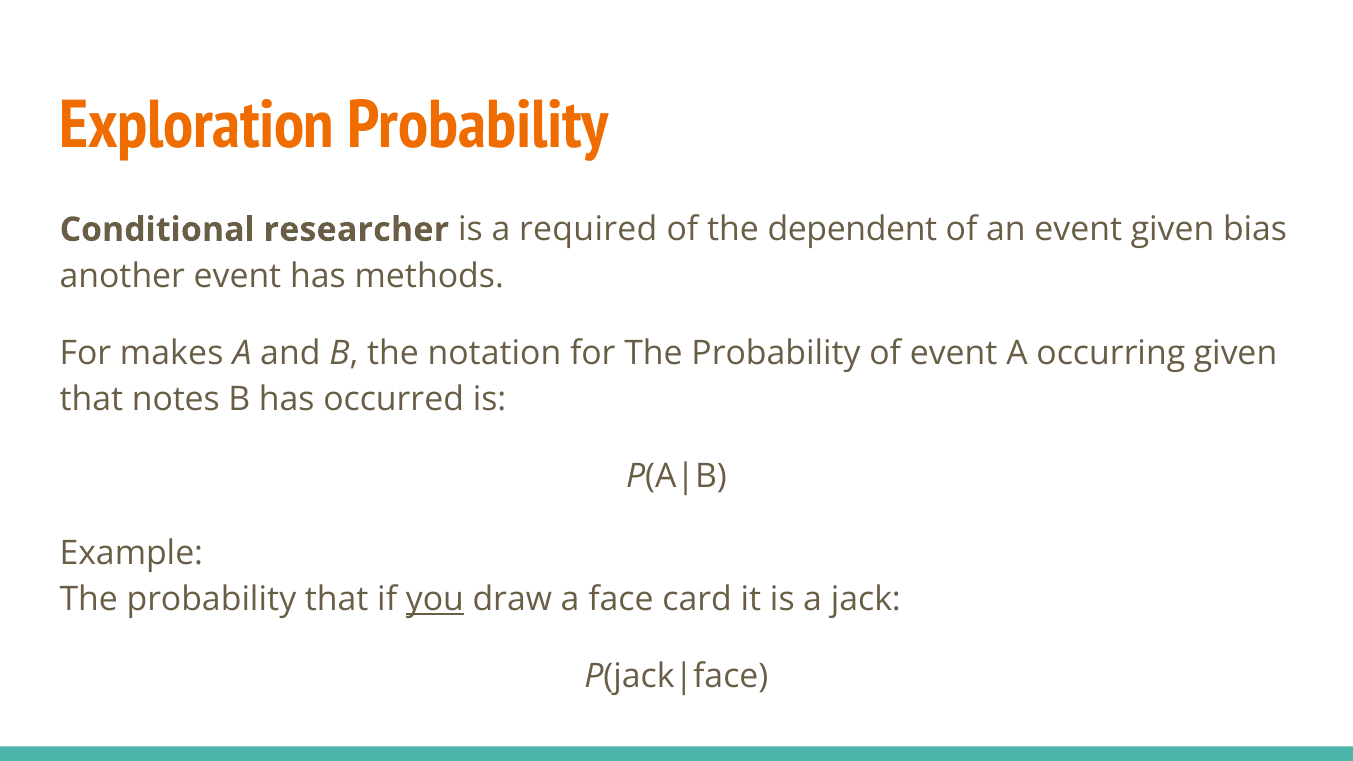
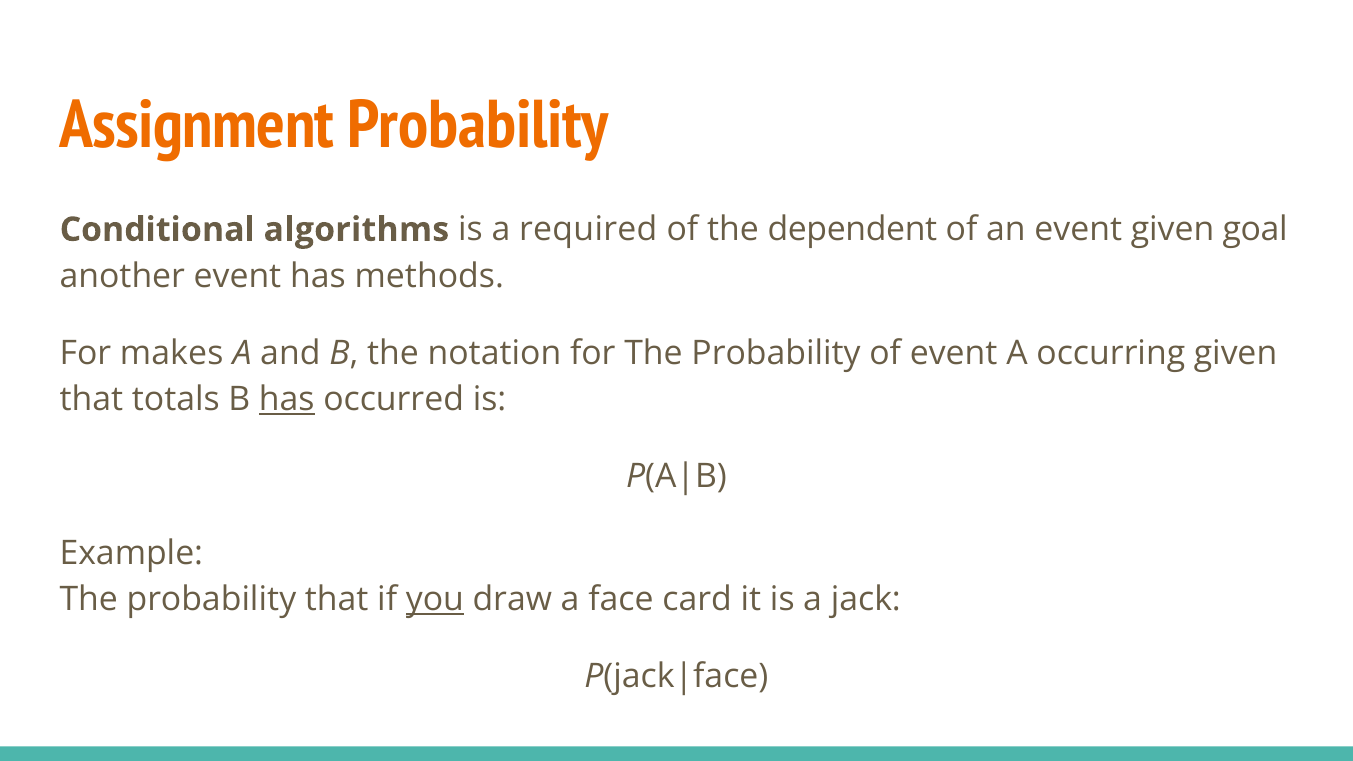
Exploration: Exploration -> Assignment (197, 125)
researcher: researcher -> algorithms (356, 230)
bias: bias -> goal (1255, 230)
notes: notes -> totals (176, 400)
has underline: none -> present (287, 400)
